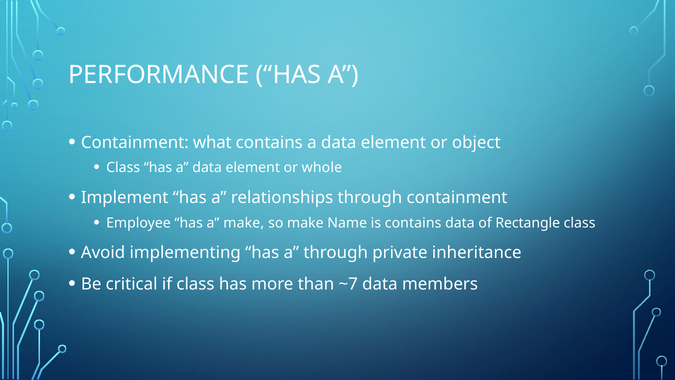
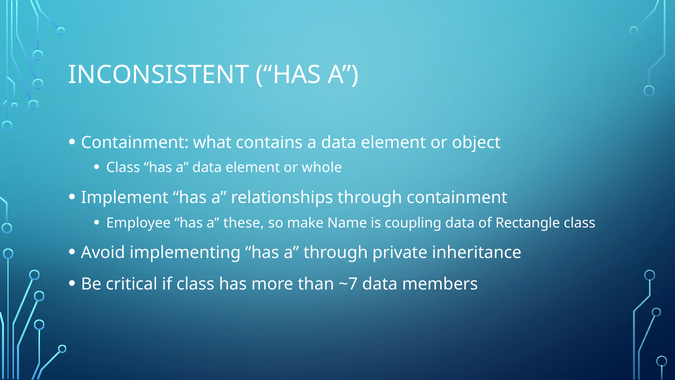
PERFORMANCE: PERFORMANCE -> INCONSISTENT (159, 75)
a make: make -> these (244, 223)
is contains: contains -> coupling (413, 223)
